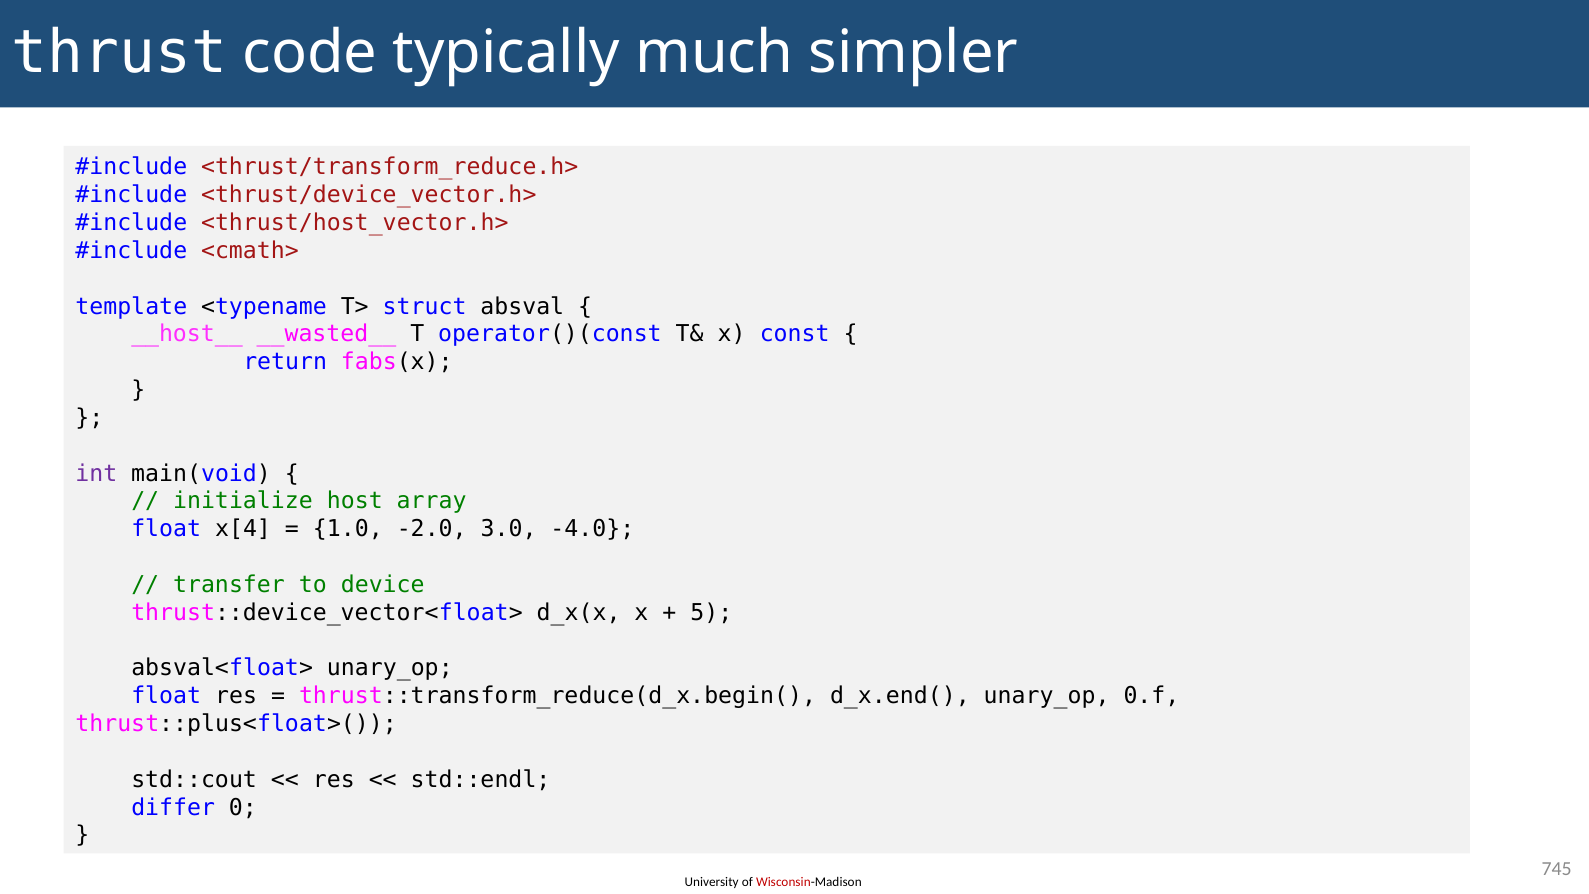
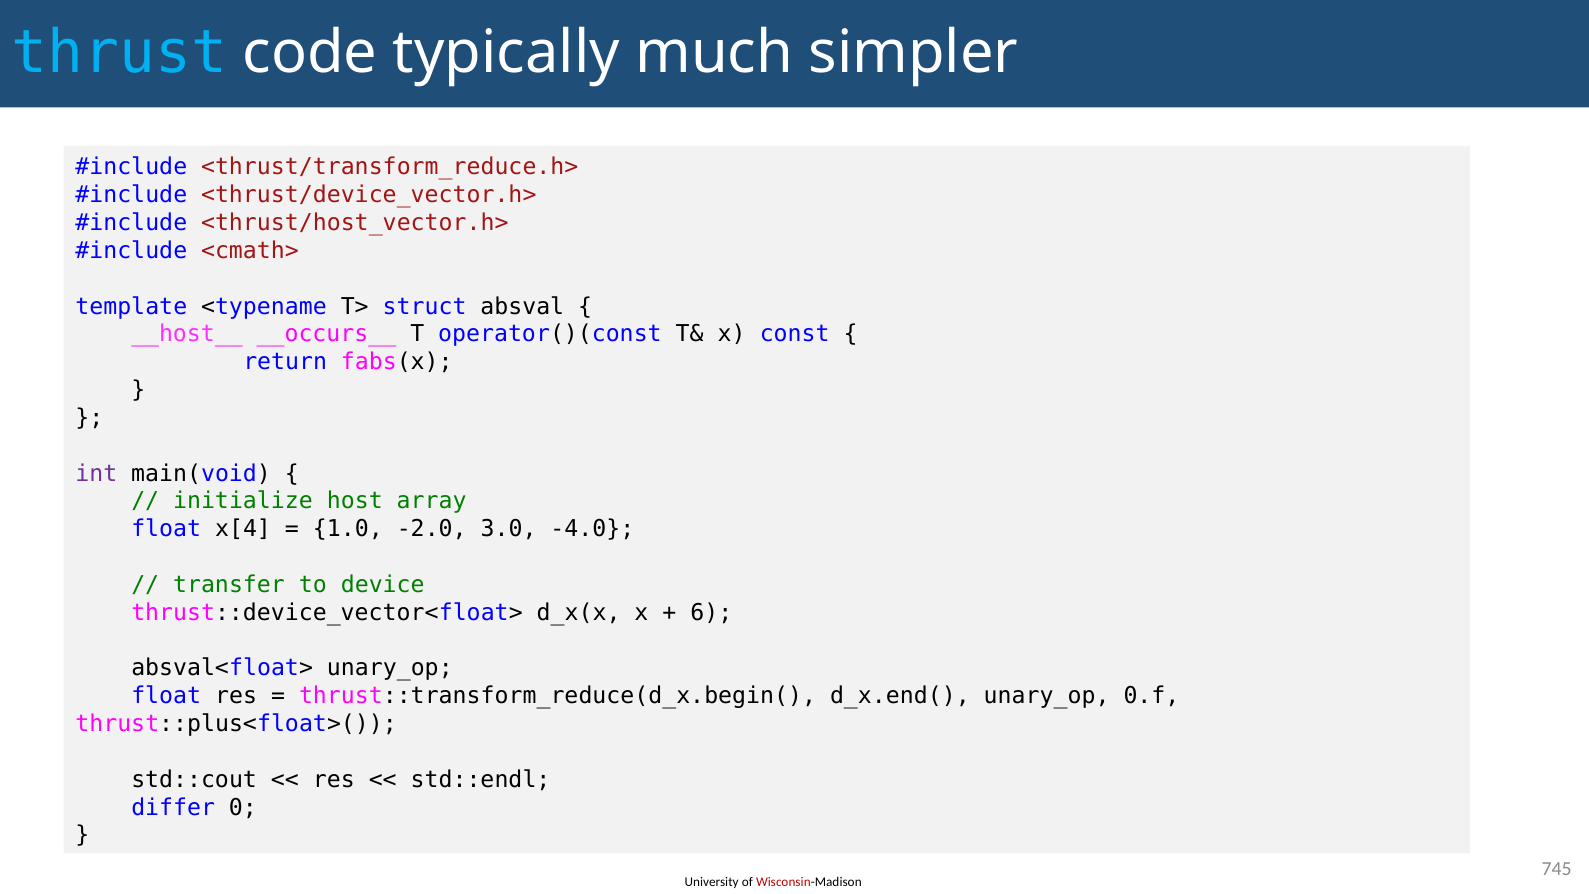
thrust colour: white -> light blue (119, 53)
__wasted__: __wasted__ -> __occurs__ (326, 334)
5: 5 -> 6 (711, 612)
